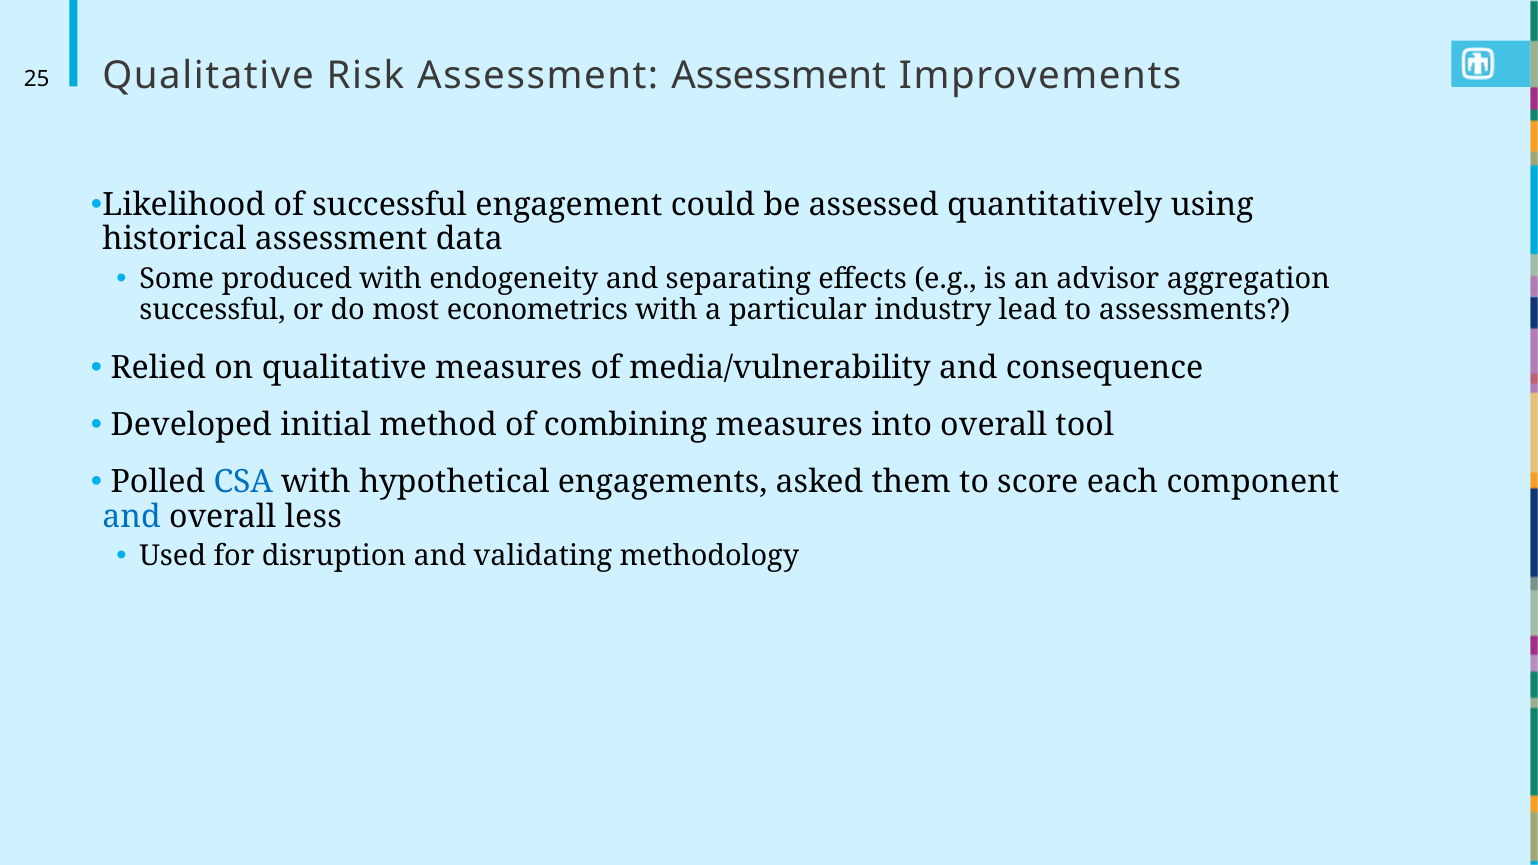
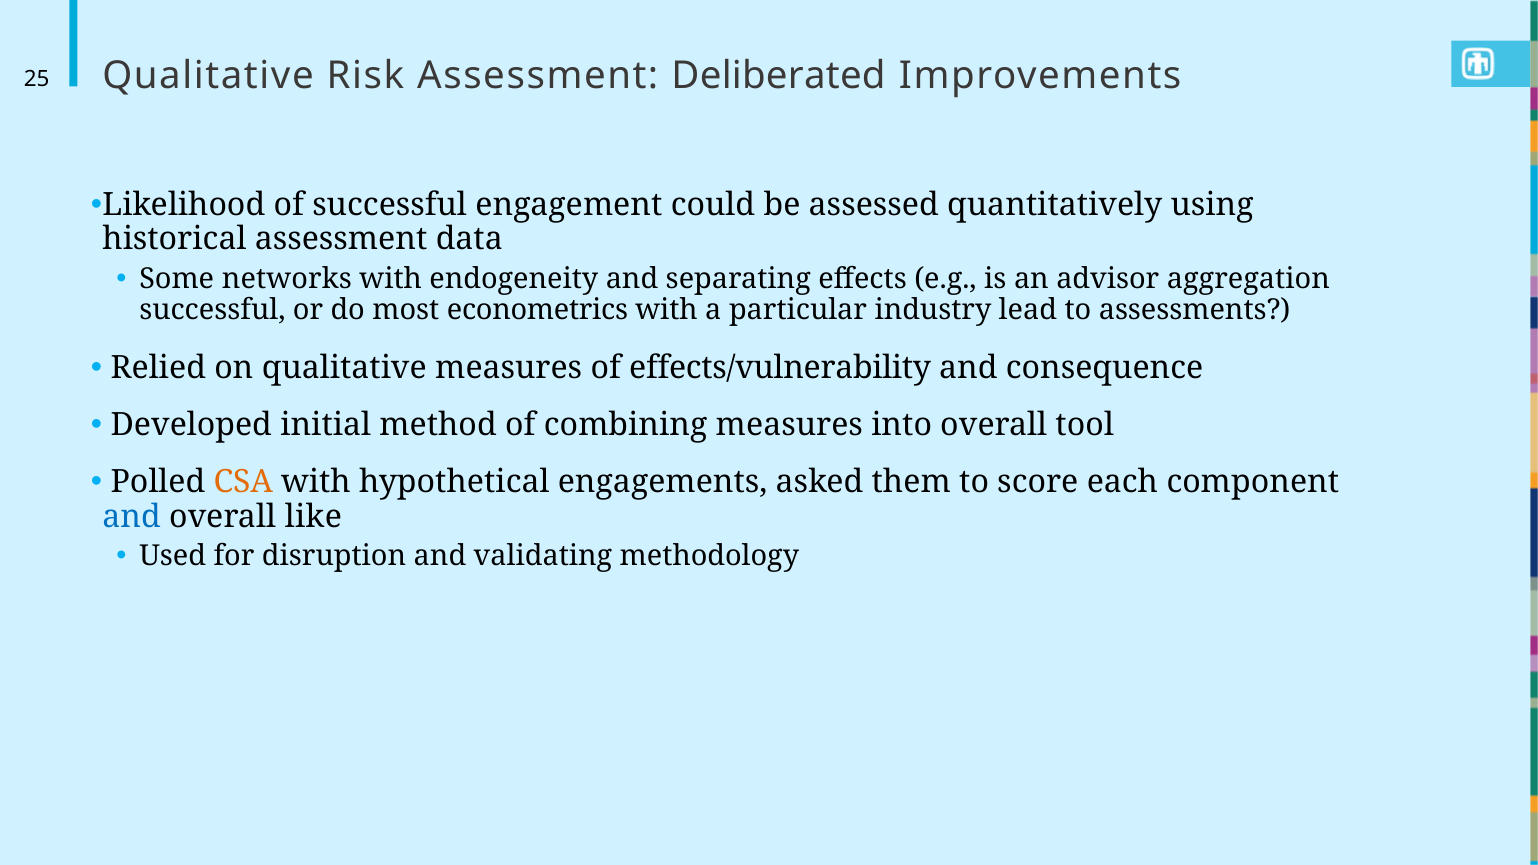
Assessment Assessment: Assessment -> Deliberated (779, 76)
produced: produced -> networks (287, 279)
media/vulnerability: media/vulnerability -> effects/vulnerability (780, 368)
CSA colour: blue -> orange (243, 482)
less: less -> like (313, 517)
